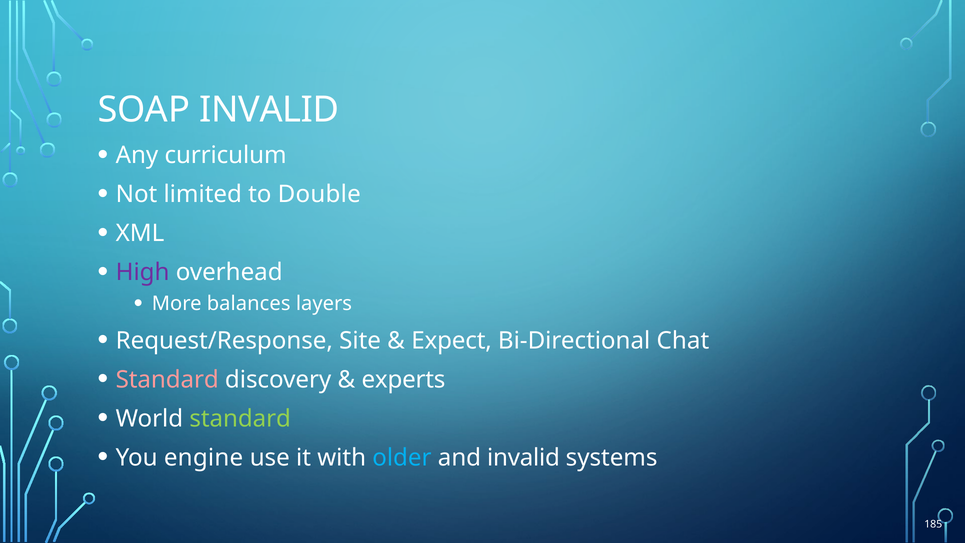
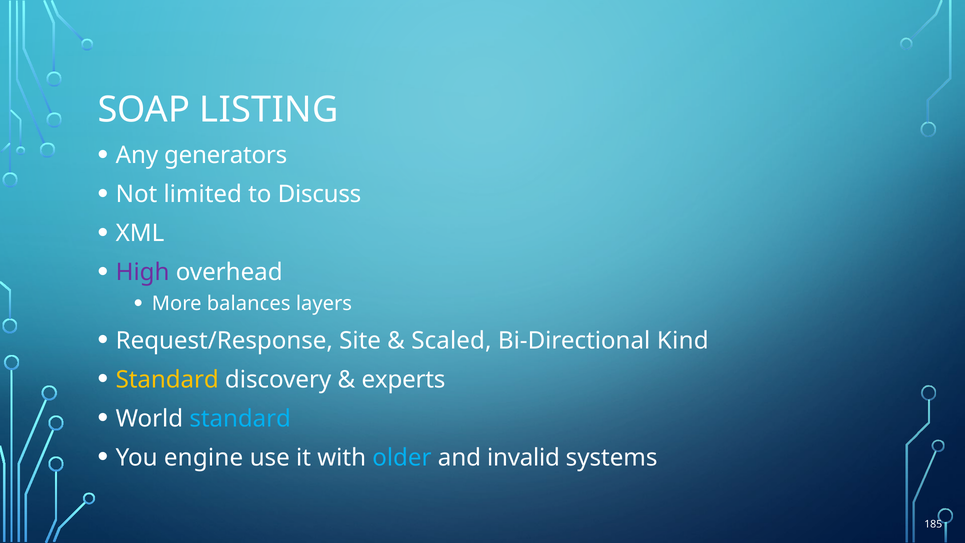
SOAP INVALID: INVALID -> LISTING (269, 110)
curriculum: curriculum -> generators (226, 155)
Double: Double -> Discuss (319, 194)
Expect: Expect -> Scaled (451, 341)
Chat: Chat -> Kind (683, 341)
Standard colour: pink -> yellow (167, 380)
standard colour: light green -> light blue (240, 419)
